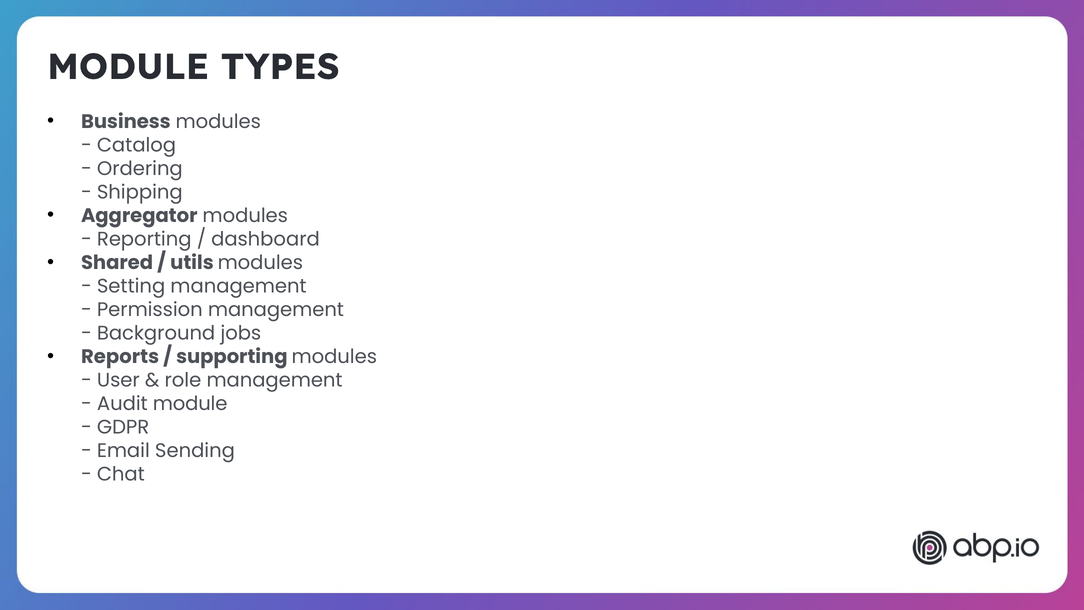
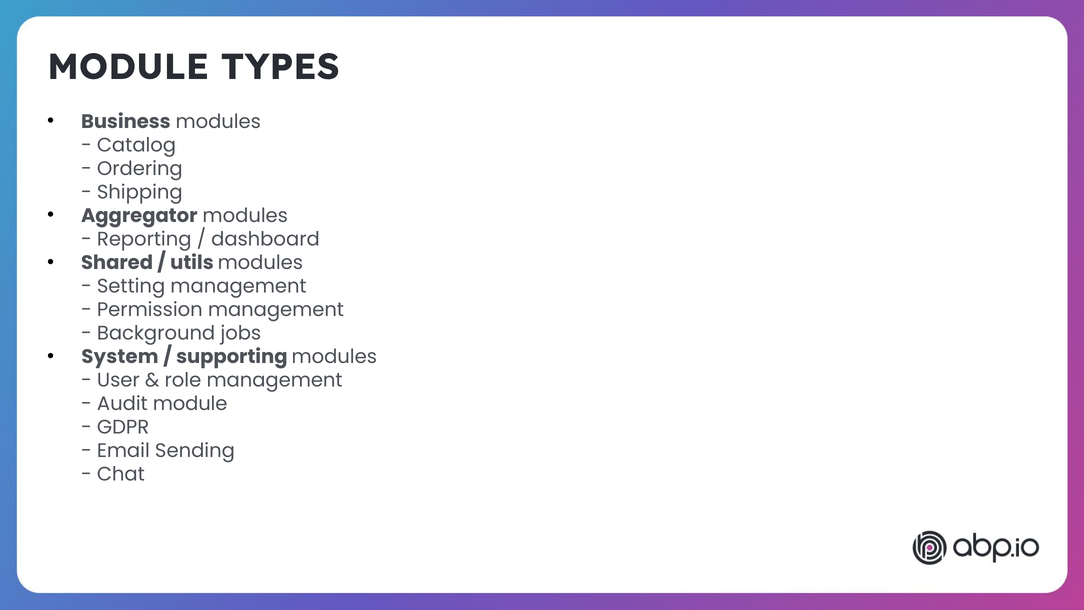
Reports: Reports -> System (120, 357)
